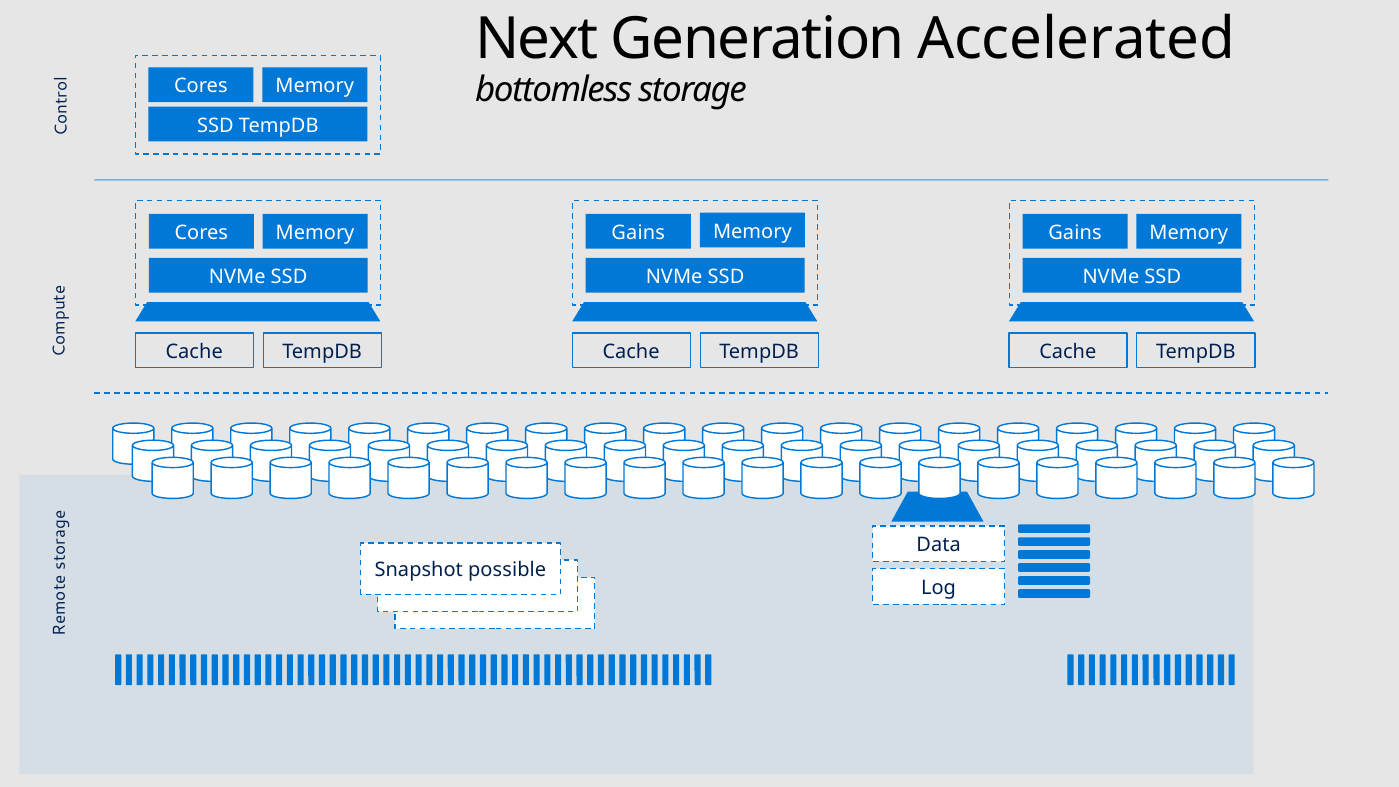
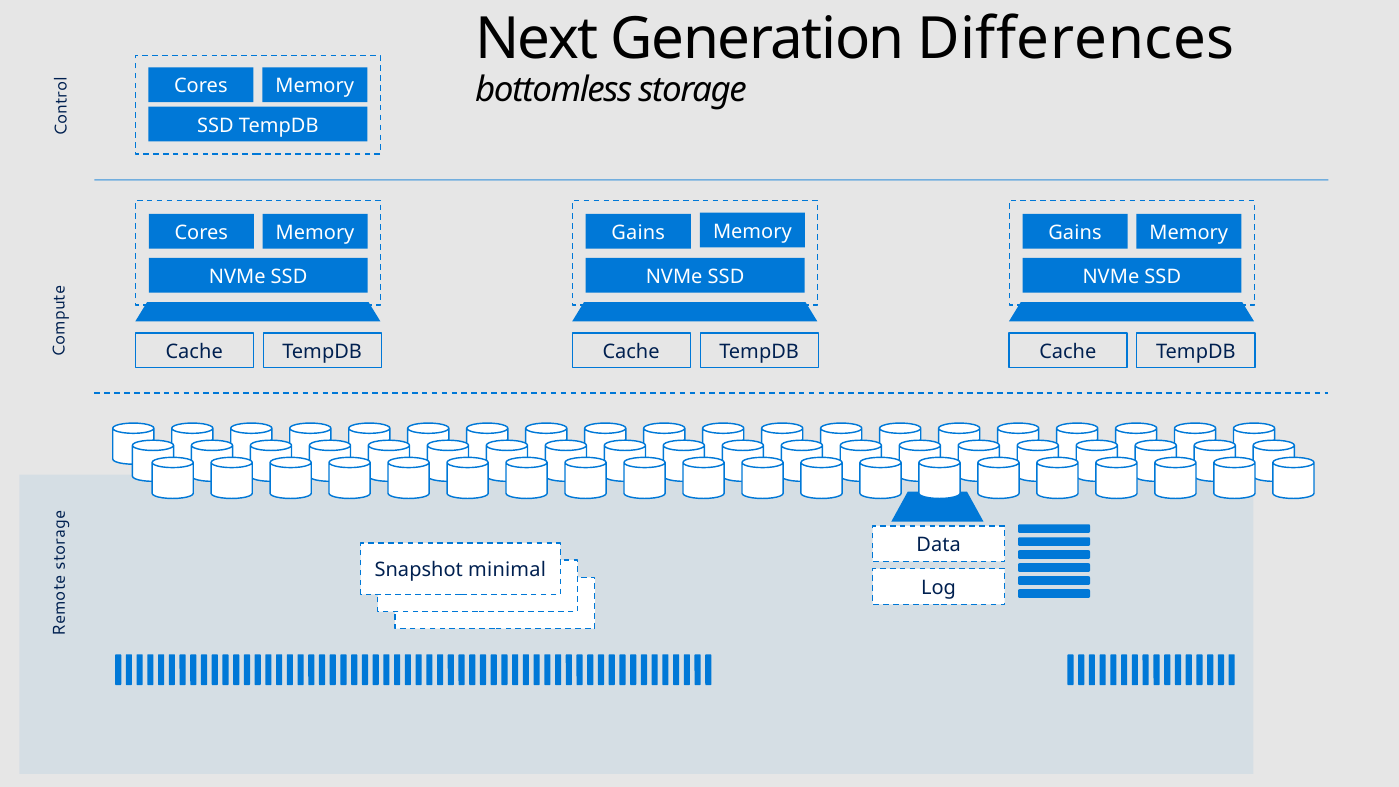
Accelerated: Accelerated -> Differences (1076, 39)
possible: possible -> minimal (507, 570)
